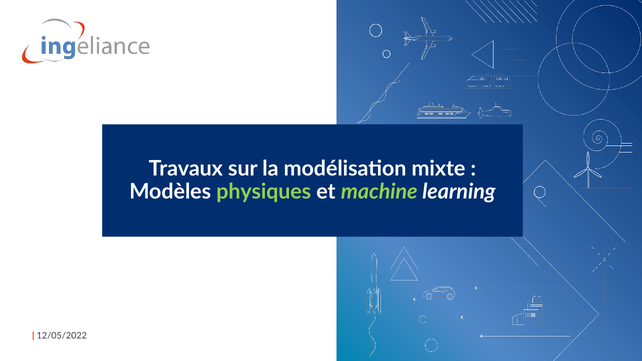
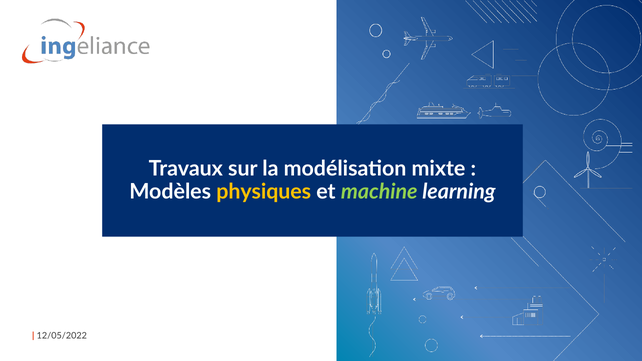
physiques colour: light green -> yellow (264, 192)
